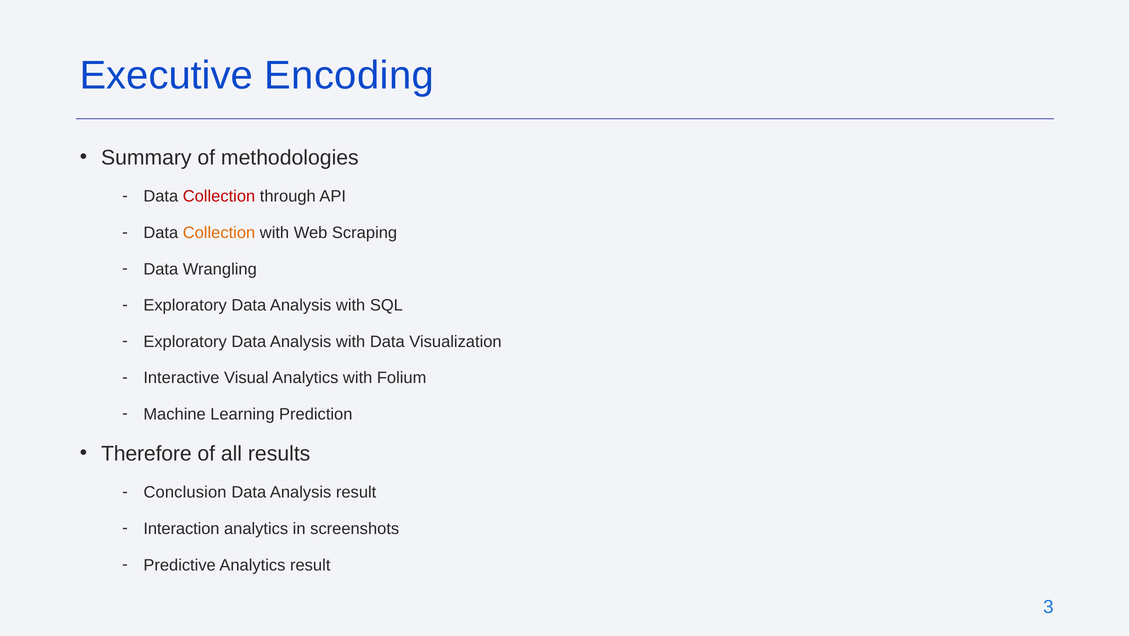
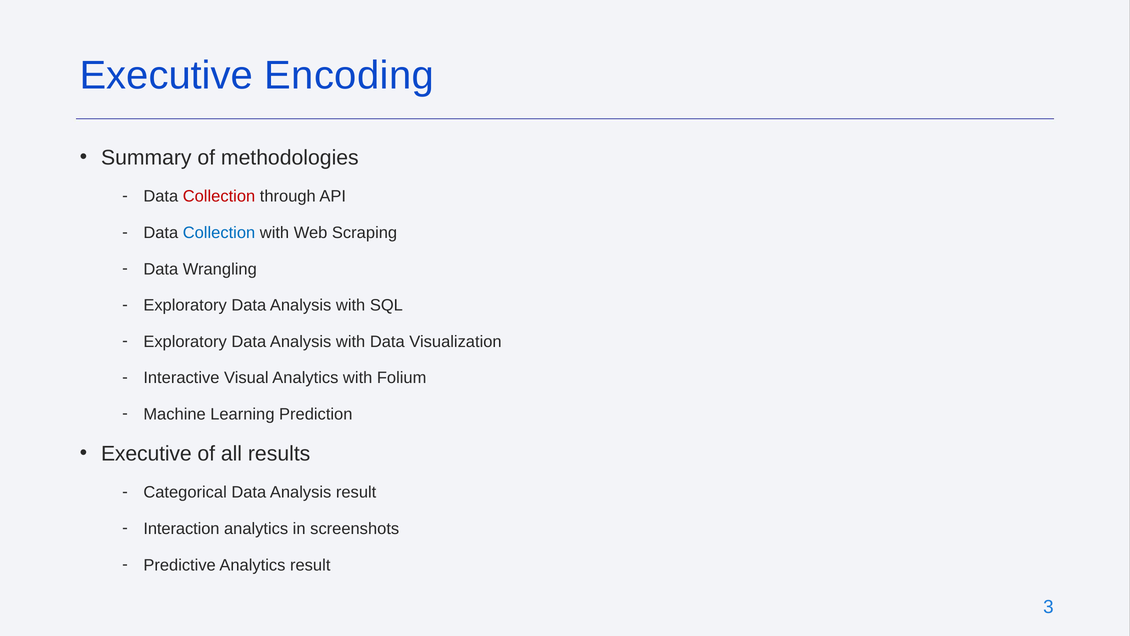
Collection colour: orange -> blue (219, 233)
Therefore: Therefore -> Executive (146, 453)
Conclusion: Conclusion -> Categorical (185, 492)
